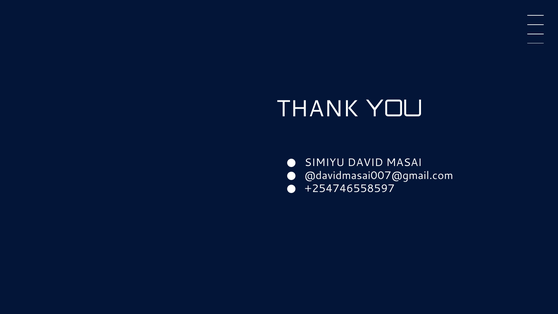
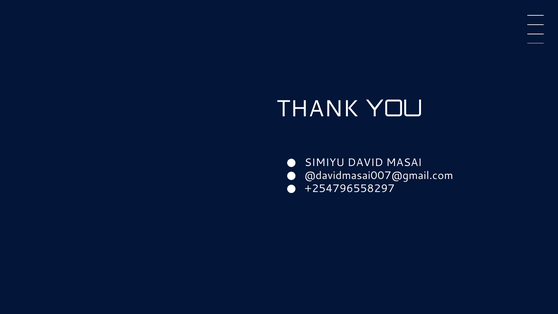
+254746558597: +254746558597 -> +254796558297 (350, 188)
